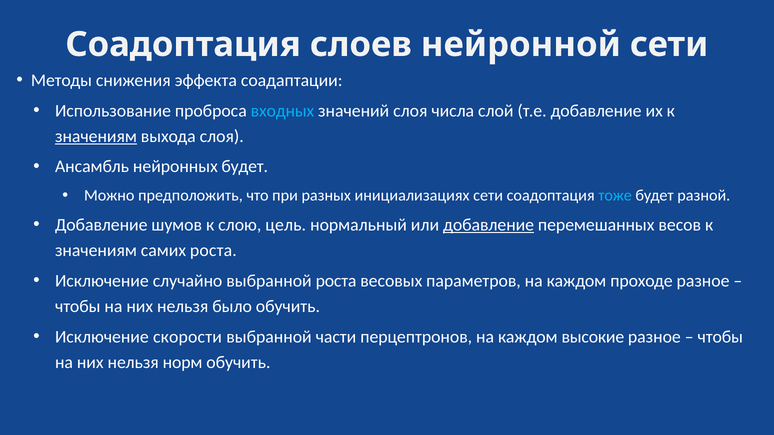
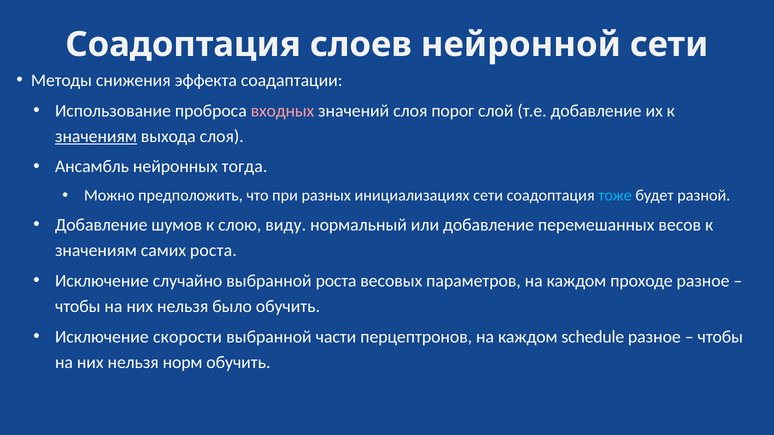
входных colour: light blue -> pink (282, 111)
числа: числа -> порог (453, 111)
нейронных будет: будет -> тогда (245, 167)
цель: цель -> виду (286, 225)
добавление underline: present -> none (489, 225)
высокие: высокие -> schedule (593, 337)
